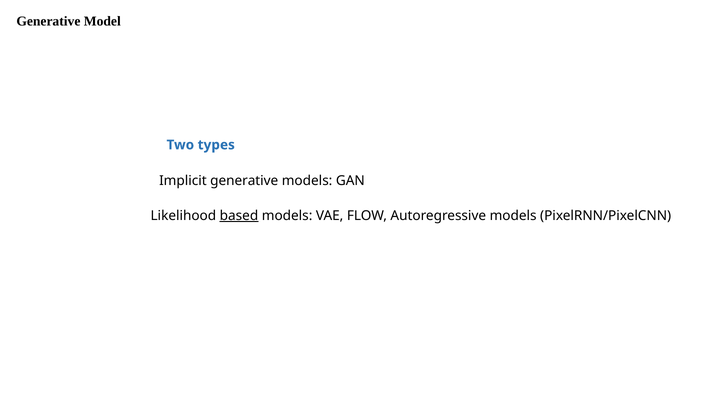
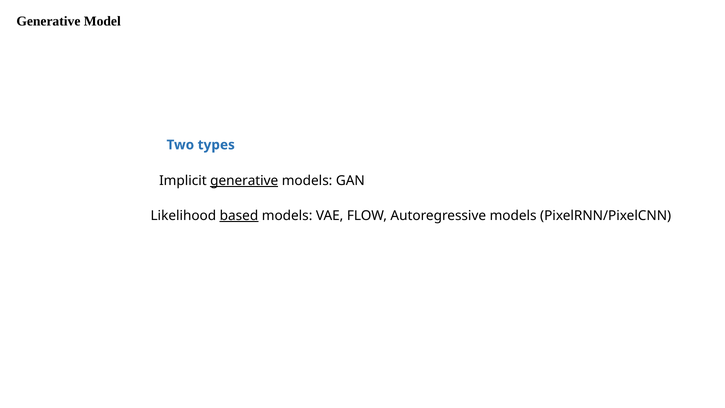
generative underline: none -> present (244, 181)
